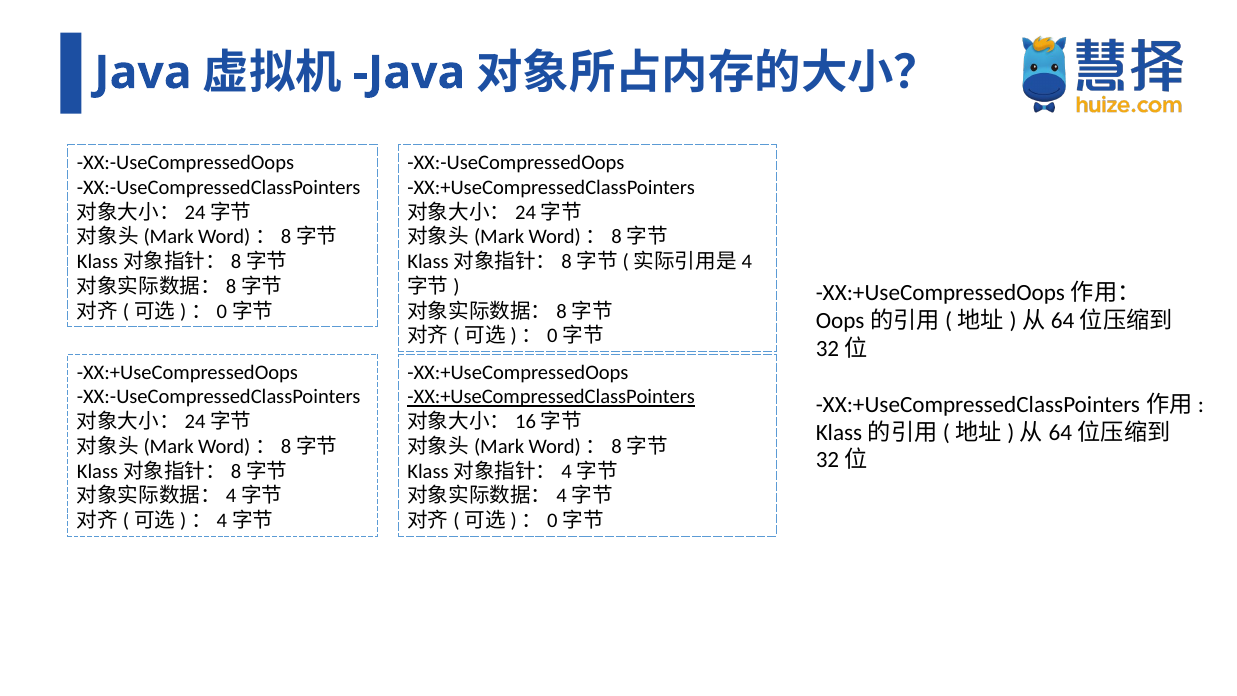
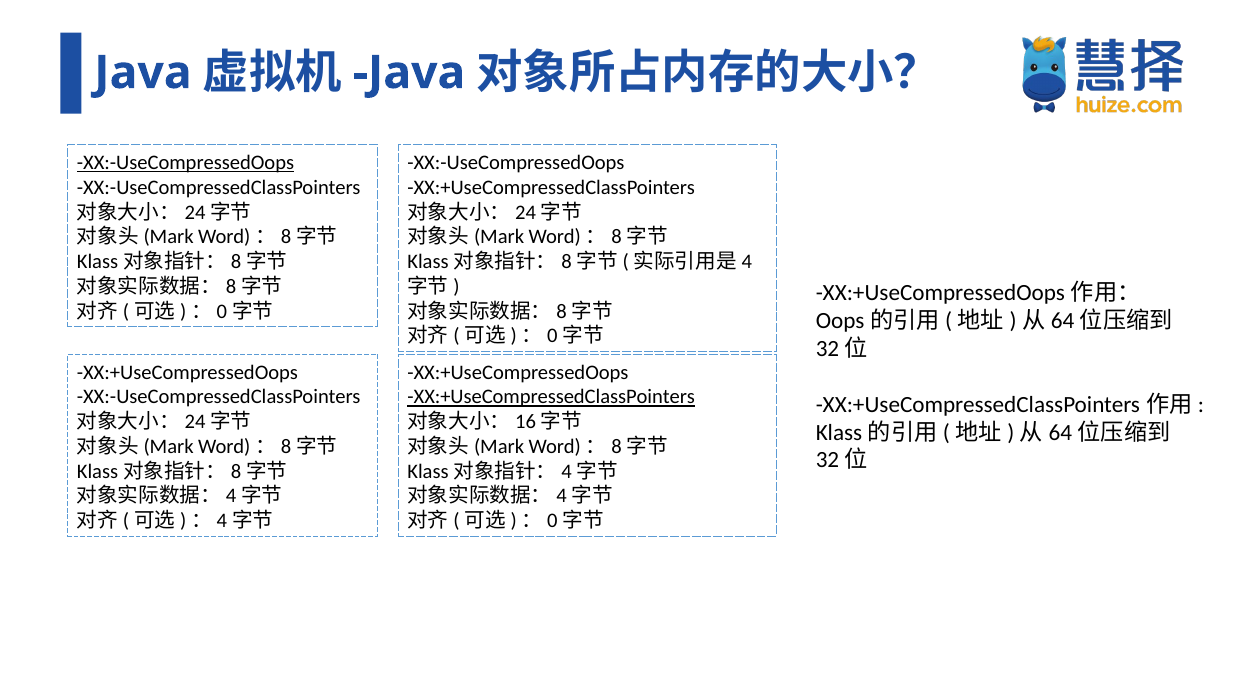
XX:-UseCompressedOops underline: none -> present (186, 163)
